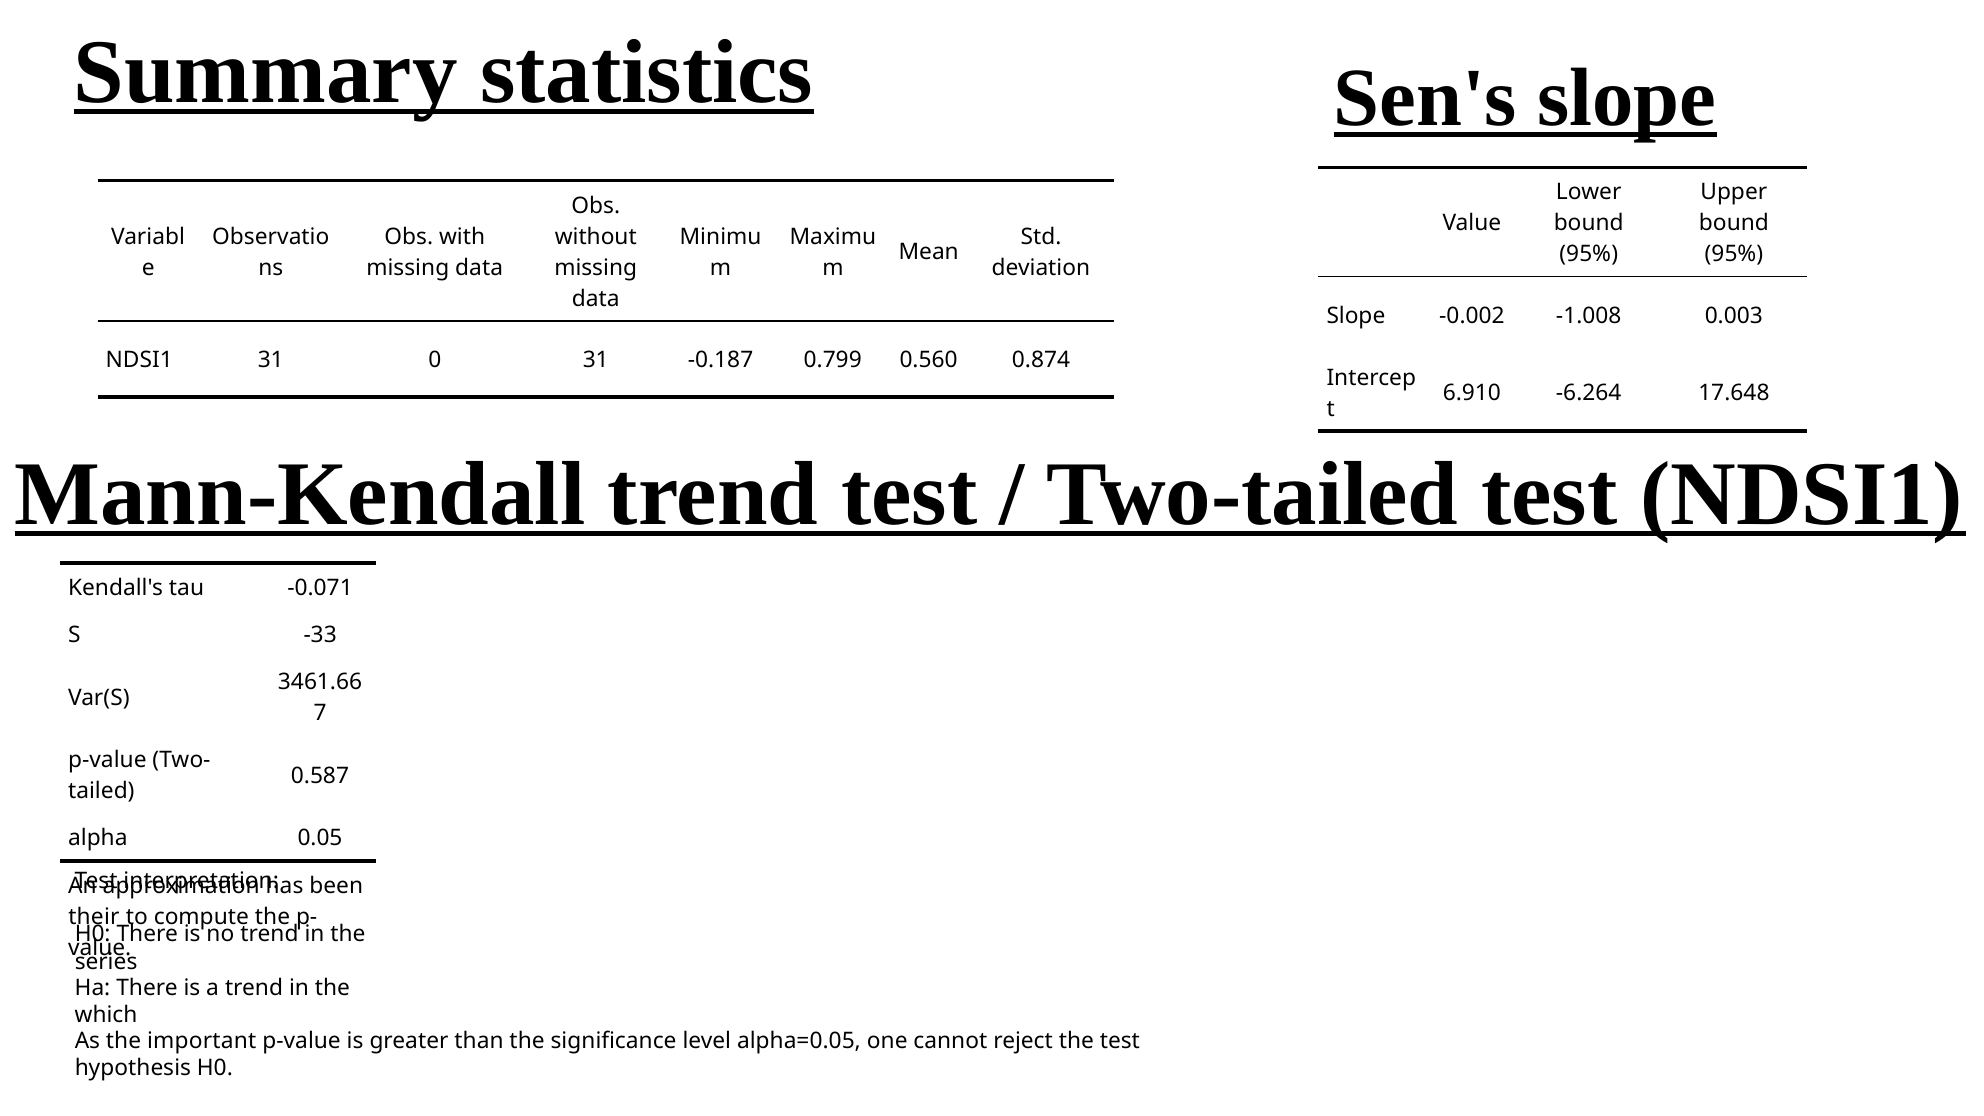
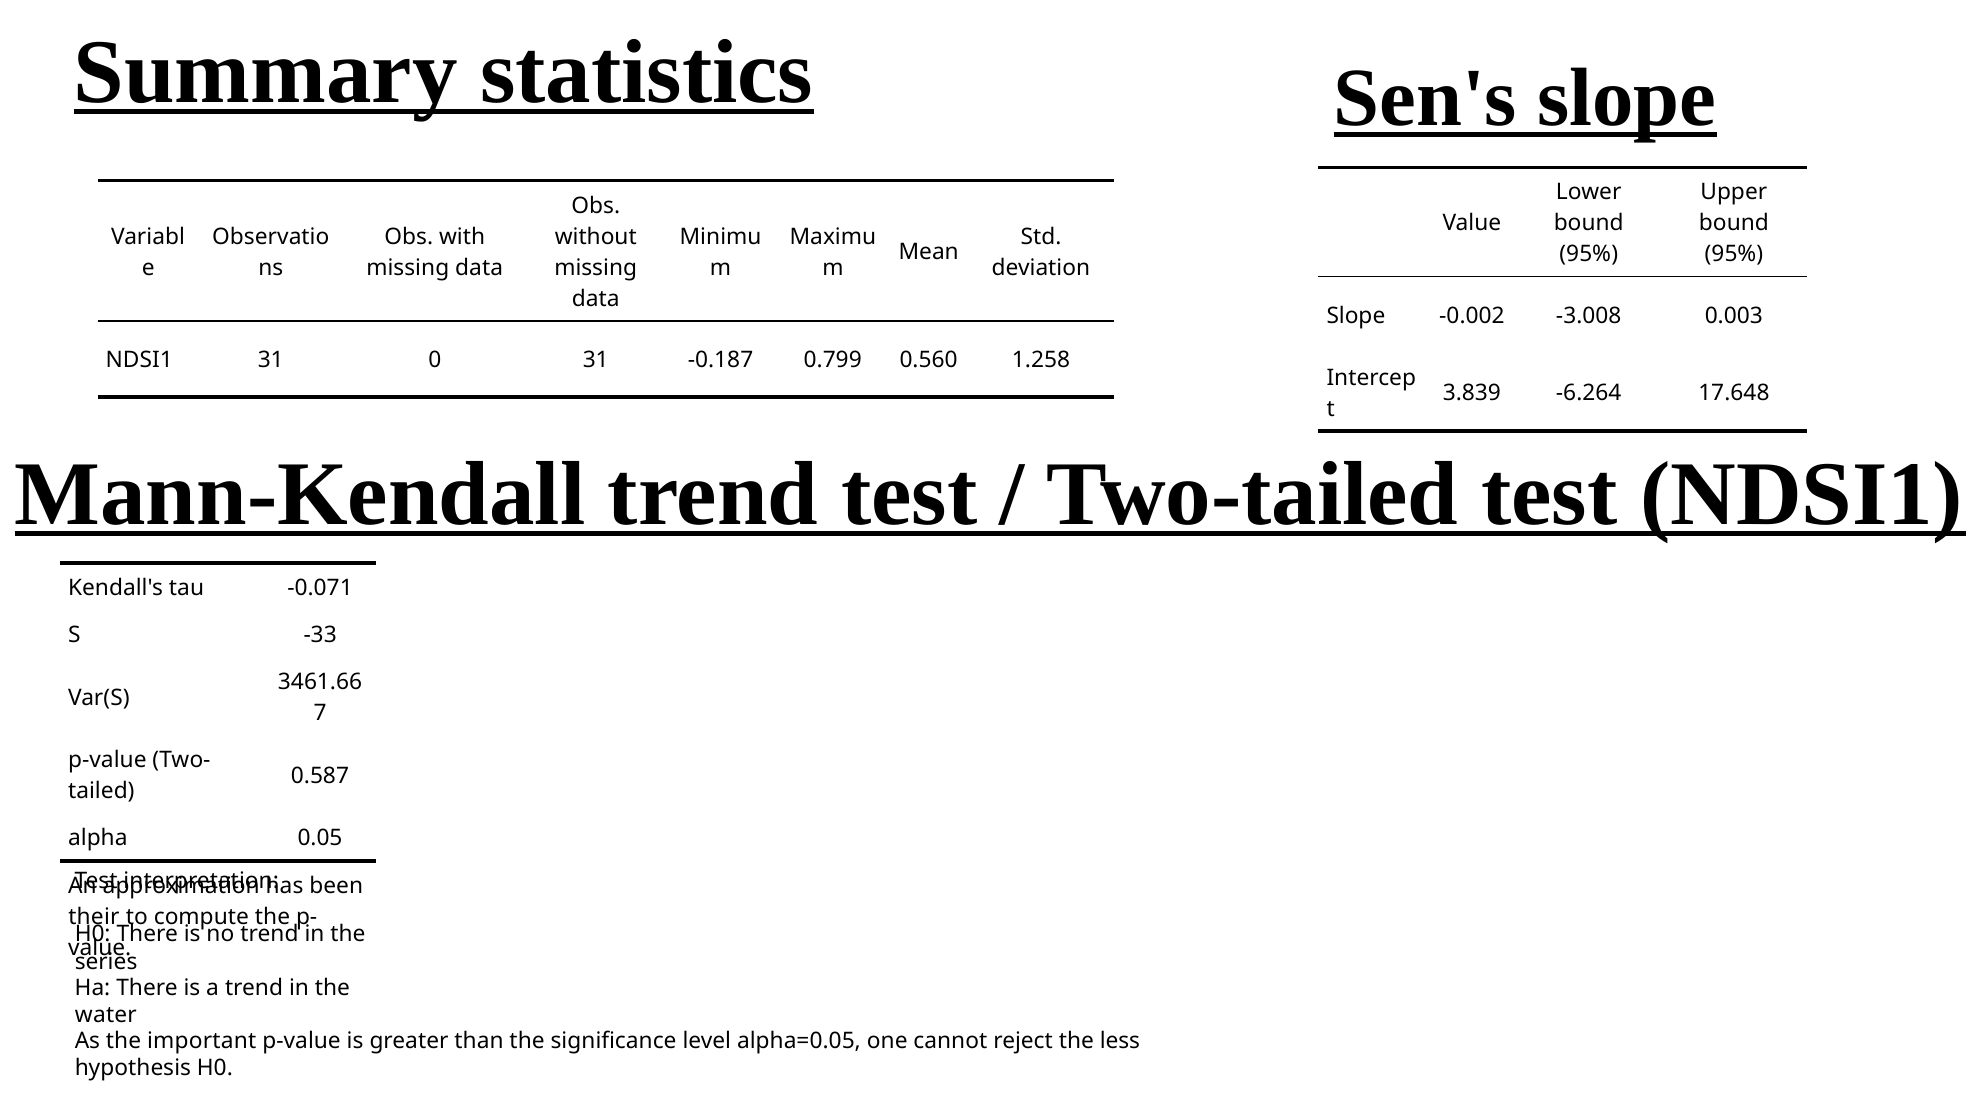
-1.008: -1.008 -> -3.008 (1589, 316)
0.874: 0.874 -> 1.258 (1041, 360)
6.910: 6.910 -> 3.839 (1472, 393)
which: which -> water (106, 1015)
the test: test -> less (1120, 1041)
